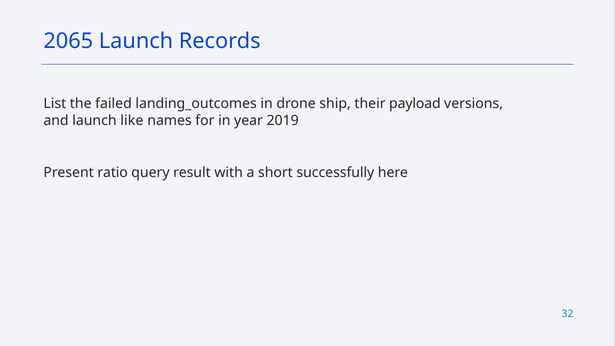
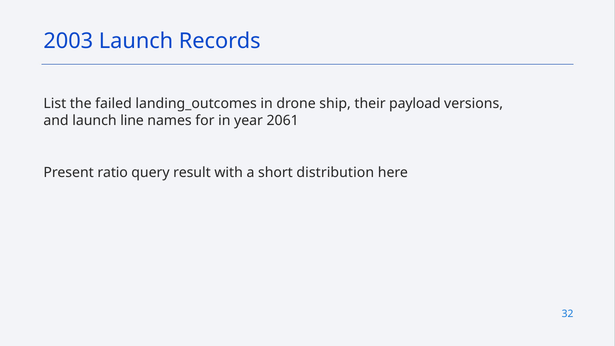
2065: 2065 -> 2003 (68, 41)
like: like -> line (132, 121)
2019: 2019 -> 2061 (283, 121)
successfully: successfully -> distribution (335, 172)
